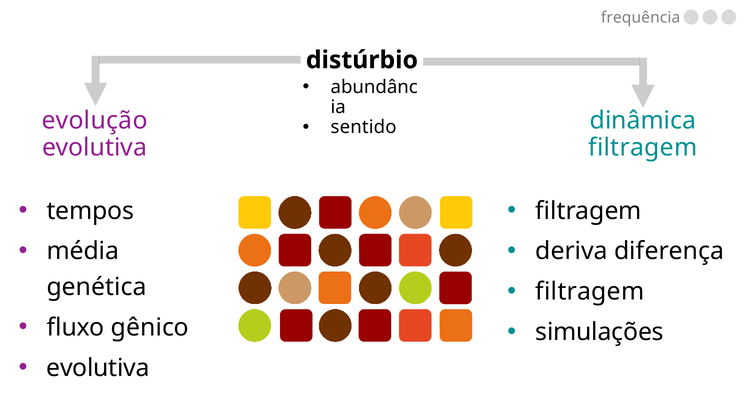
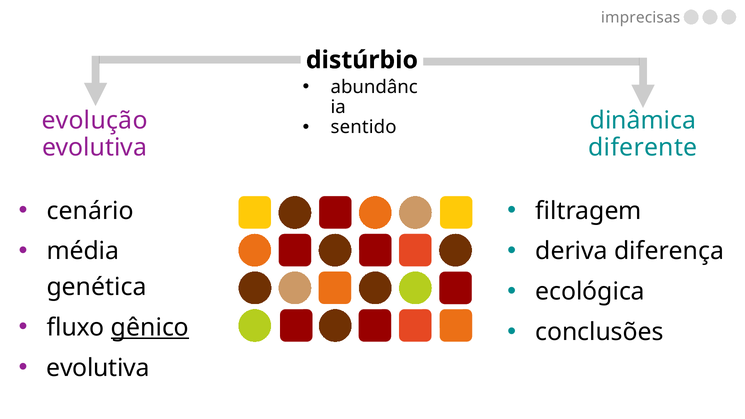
frequência: frequência -> imprecisas (641, 17)
filtragem: filtragem -> diferente (643, 147)
tempos: tempos -> cenário (90, 211)
filtragem: filtragem -> ecológica (590, 292)
gênico underline: none -> present (150, 328)
simulações: simulações -> conclusões (599, 332)
